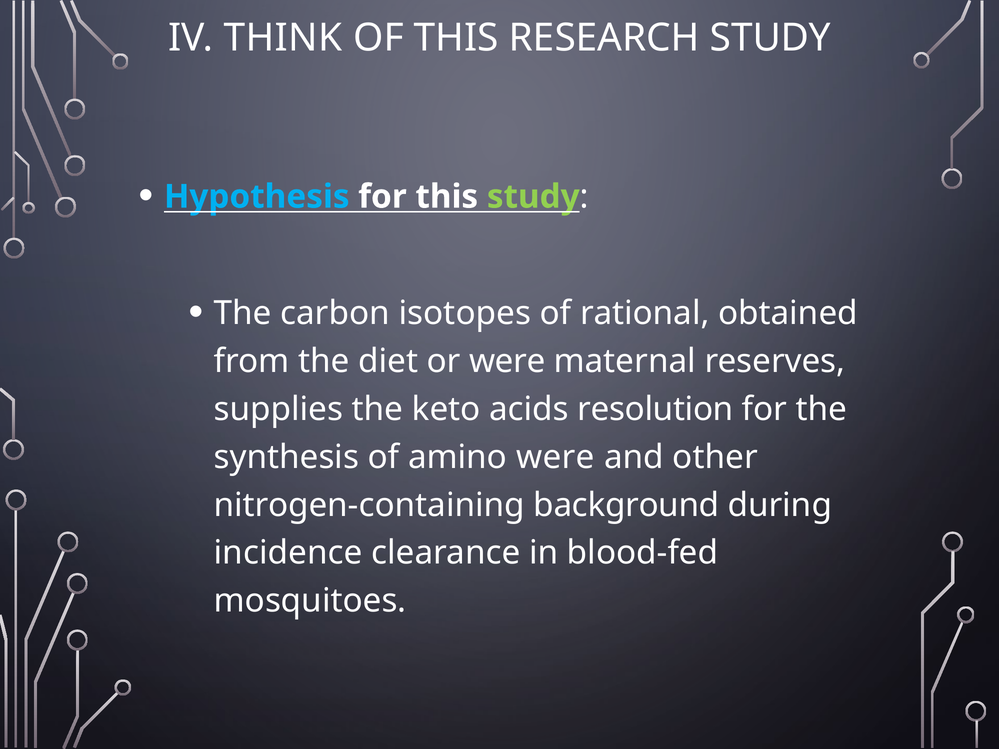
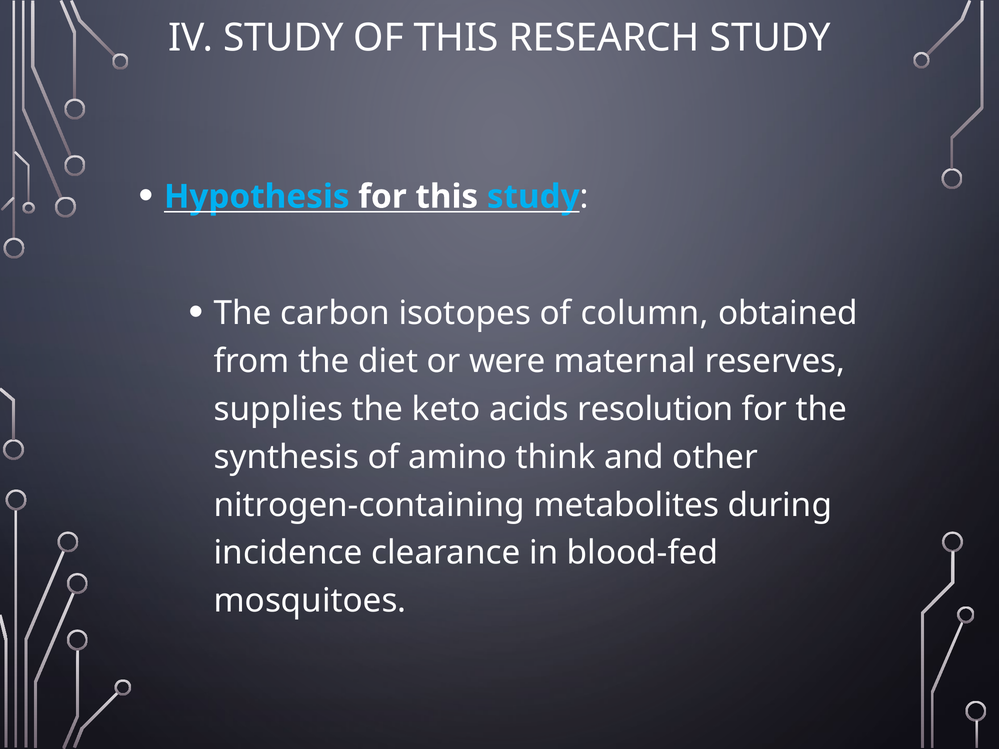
IV THINK: THINK -> STUDY (283, 38)
study colour: light green -> light blue (533, 197)
rational: rational -> column (645, 313)
amino were: were -> think (556, 457)
background: background -> metabolites (626, 505)
